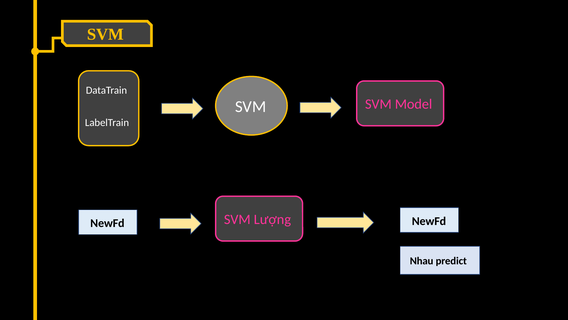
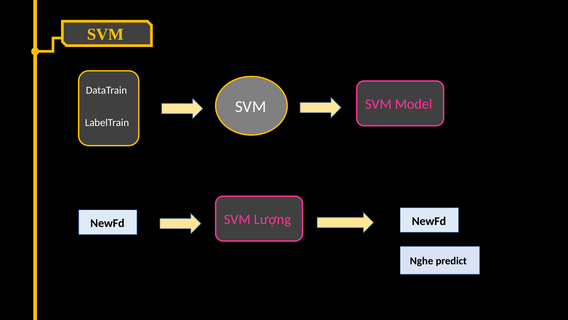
Nhau: Nhau -> Nghe (422, 261)
